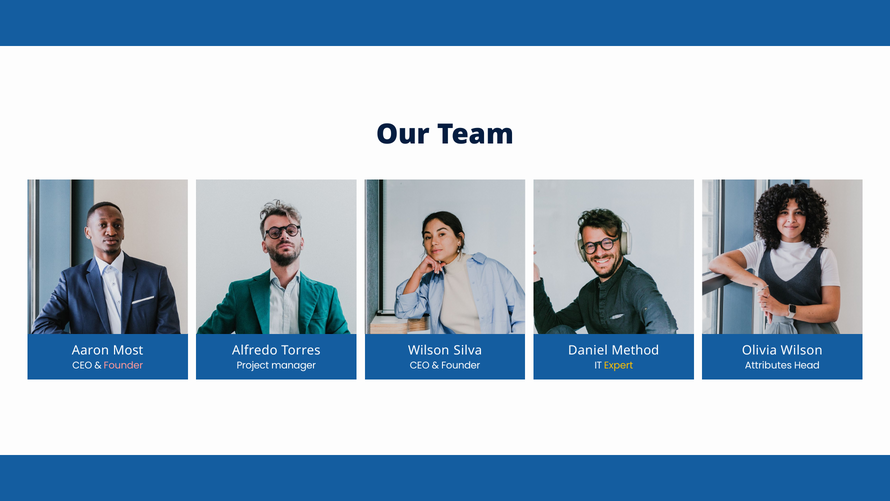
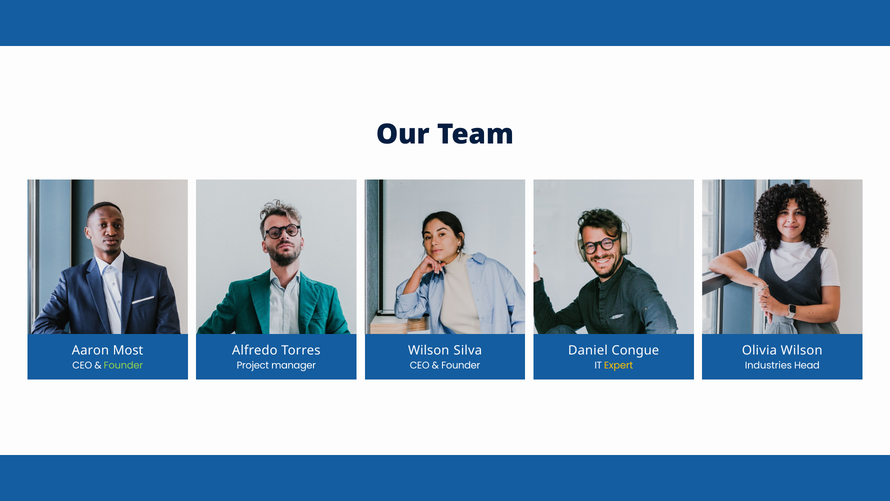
Method: Method -> Congue (635, 350)
Founder colour: pink -> light green (123, 365)
Attributes: Attributes -> Industries (768, 365)
